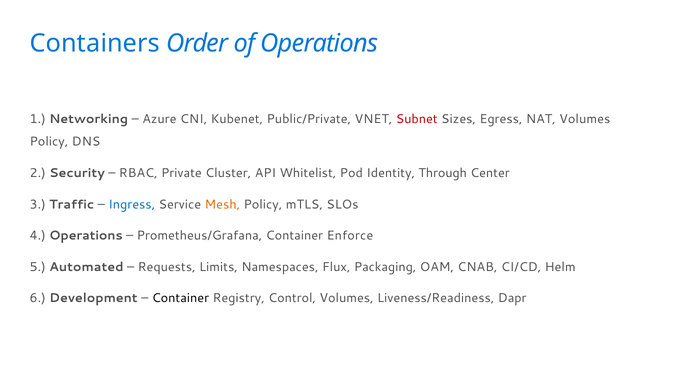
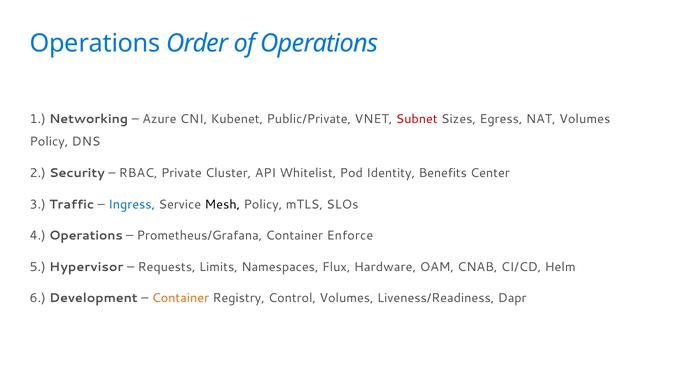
Containers: Containers -> Operations (95, 43)
Through: Through -> Benefits (443, 173)
Mesh colour: orange -> black (222, 204)
Automated: Automated -> Hypervisor (86, 267)
Packaging: Packaging -> Hardware (385, 267)
Container colour: black -> orange (180, 298)
